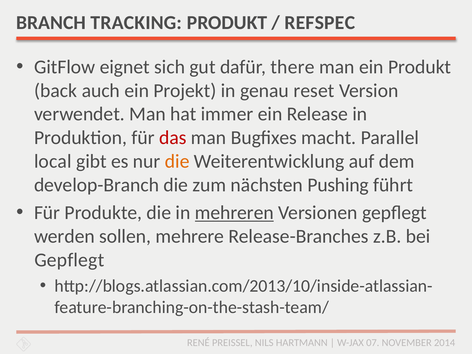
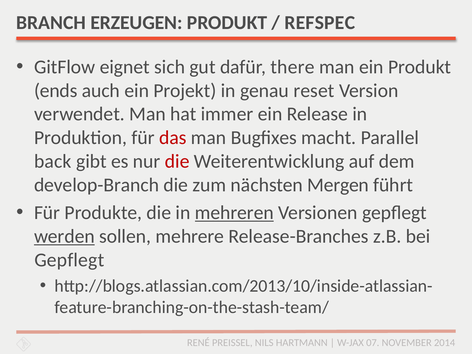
TRACKING: TRACKING -> ERZEUGEN (136, 23)
back: back -> ends (56, 91)
local: local -> back (53, 161)
die colour: orange -> red (177, 161)
Pushing: Pushing -> Mergen (338, 185)
werden underline: none -> present (64, 236)
